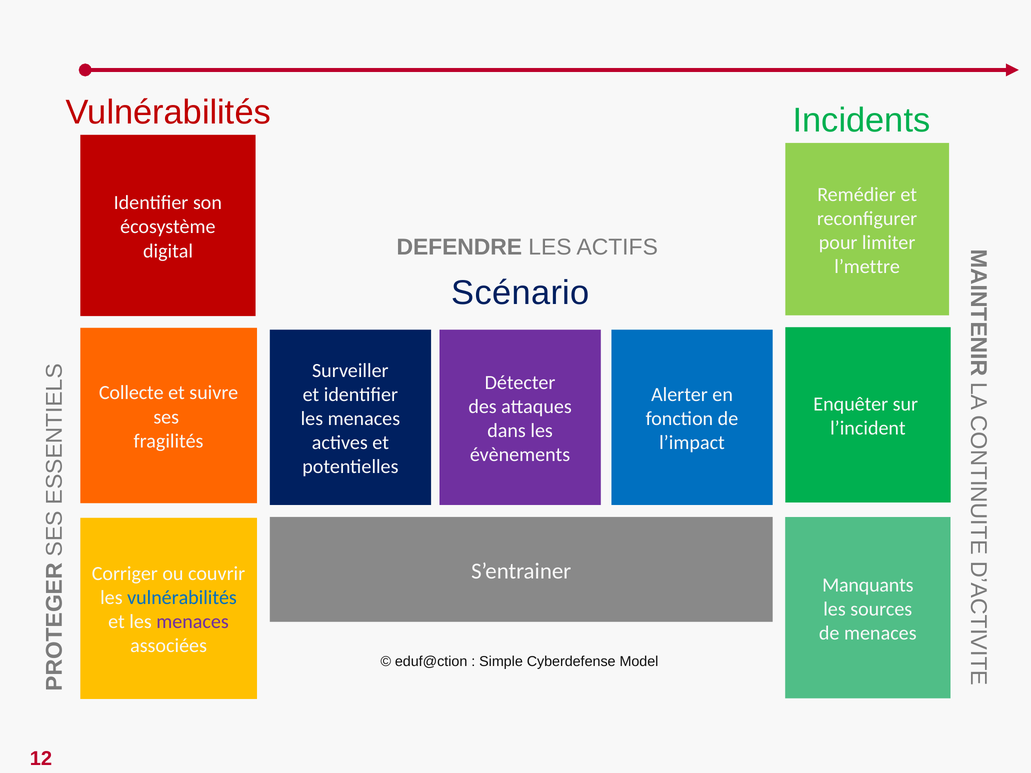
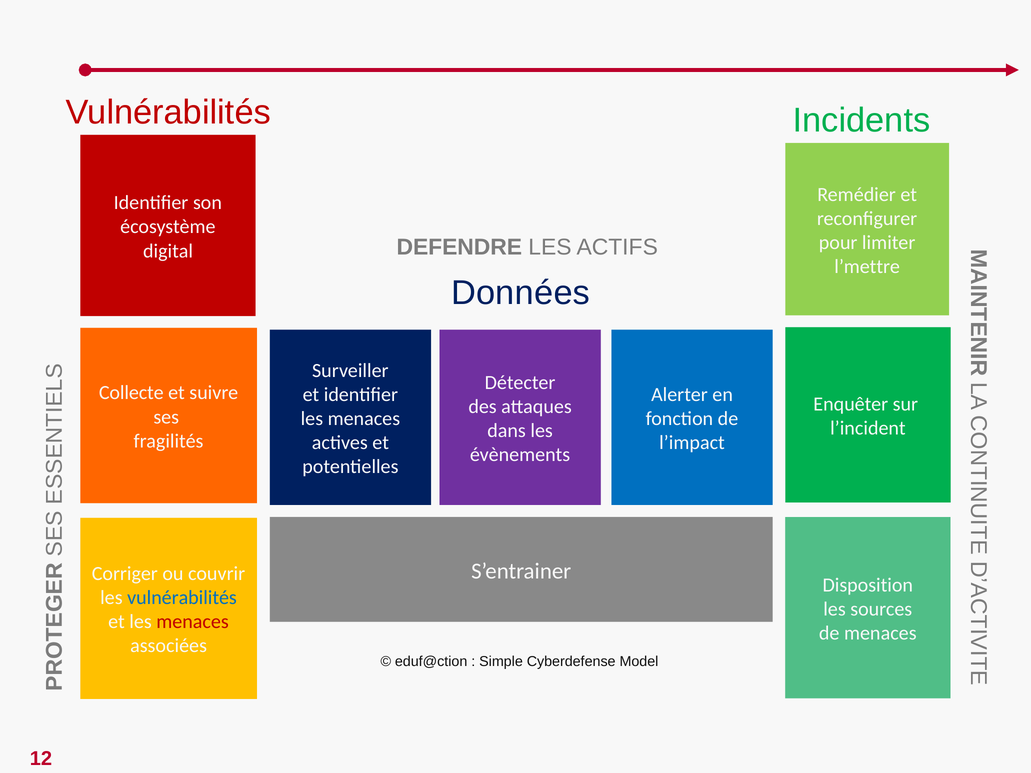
Scénario: Scénario -> Données (521, 293)
Manquants: Manquants -> Disposition (868, 585)
menaces colour: purple -> red (193, 622)
